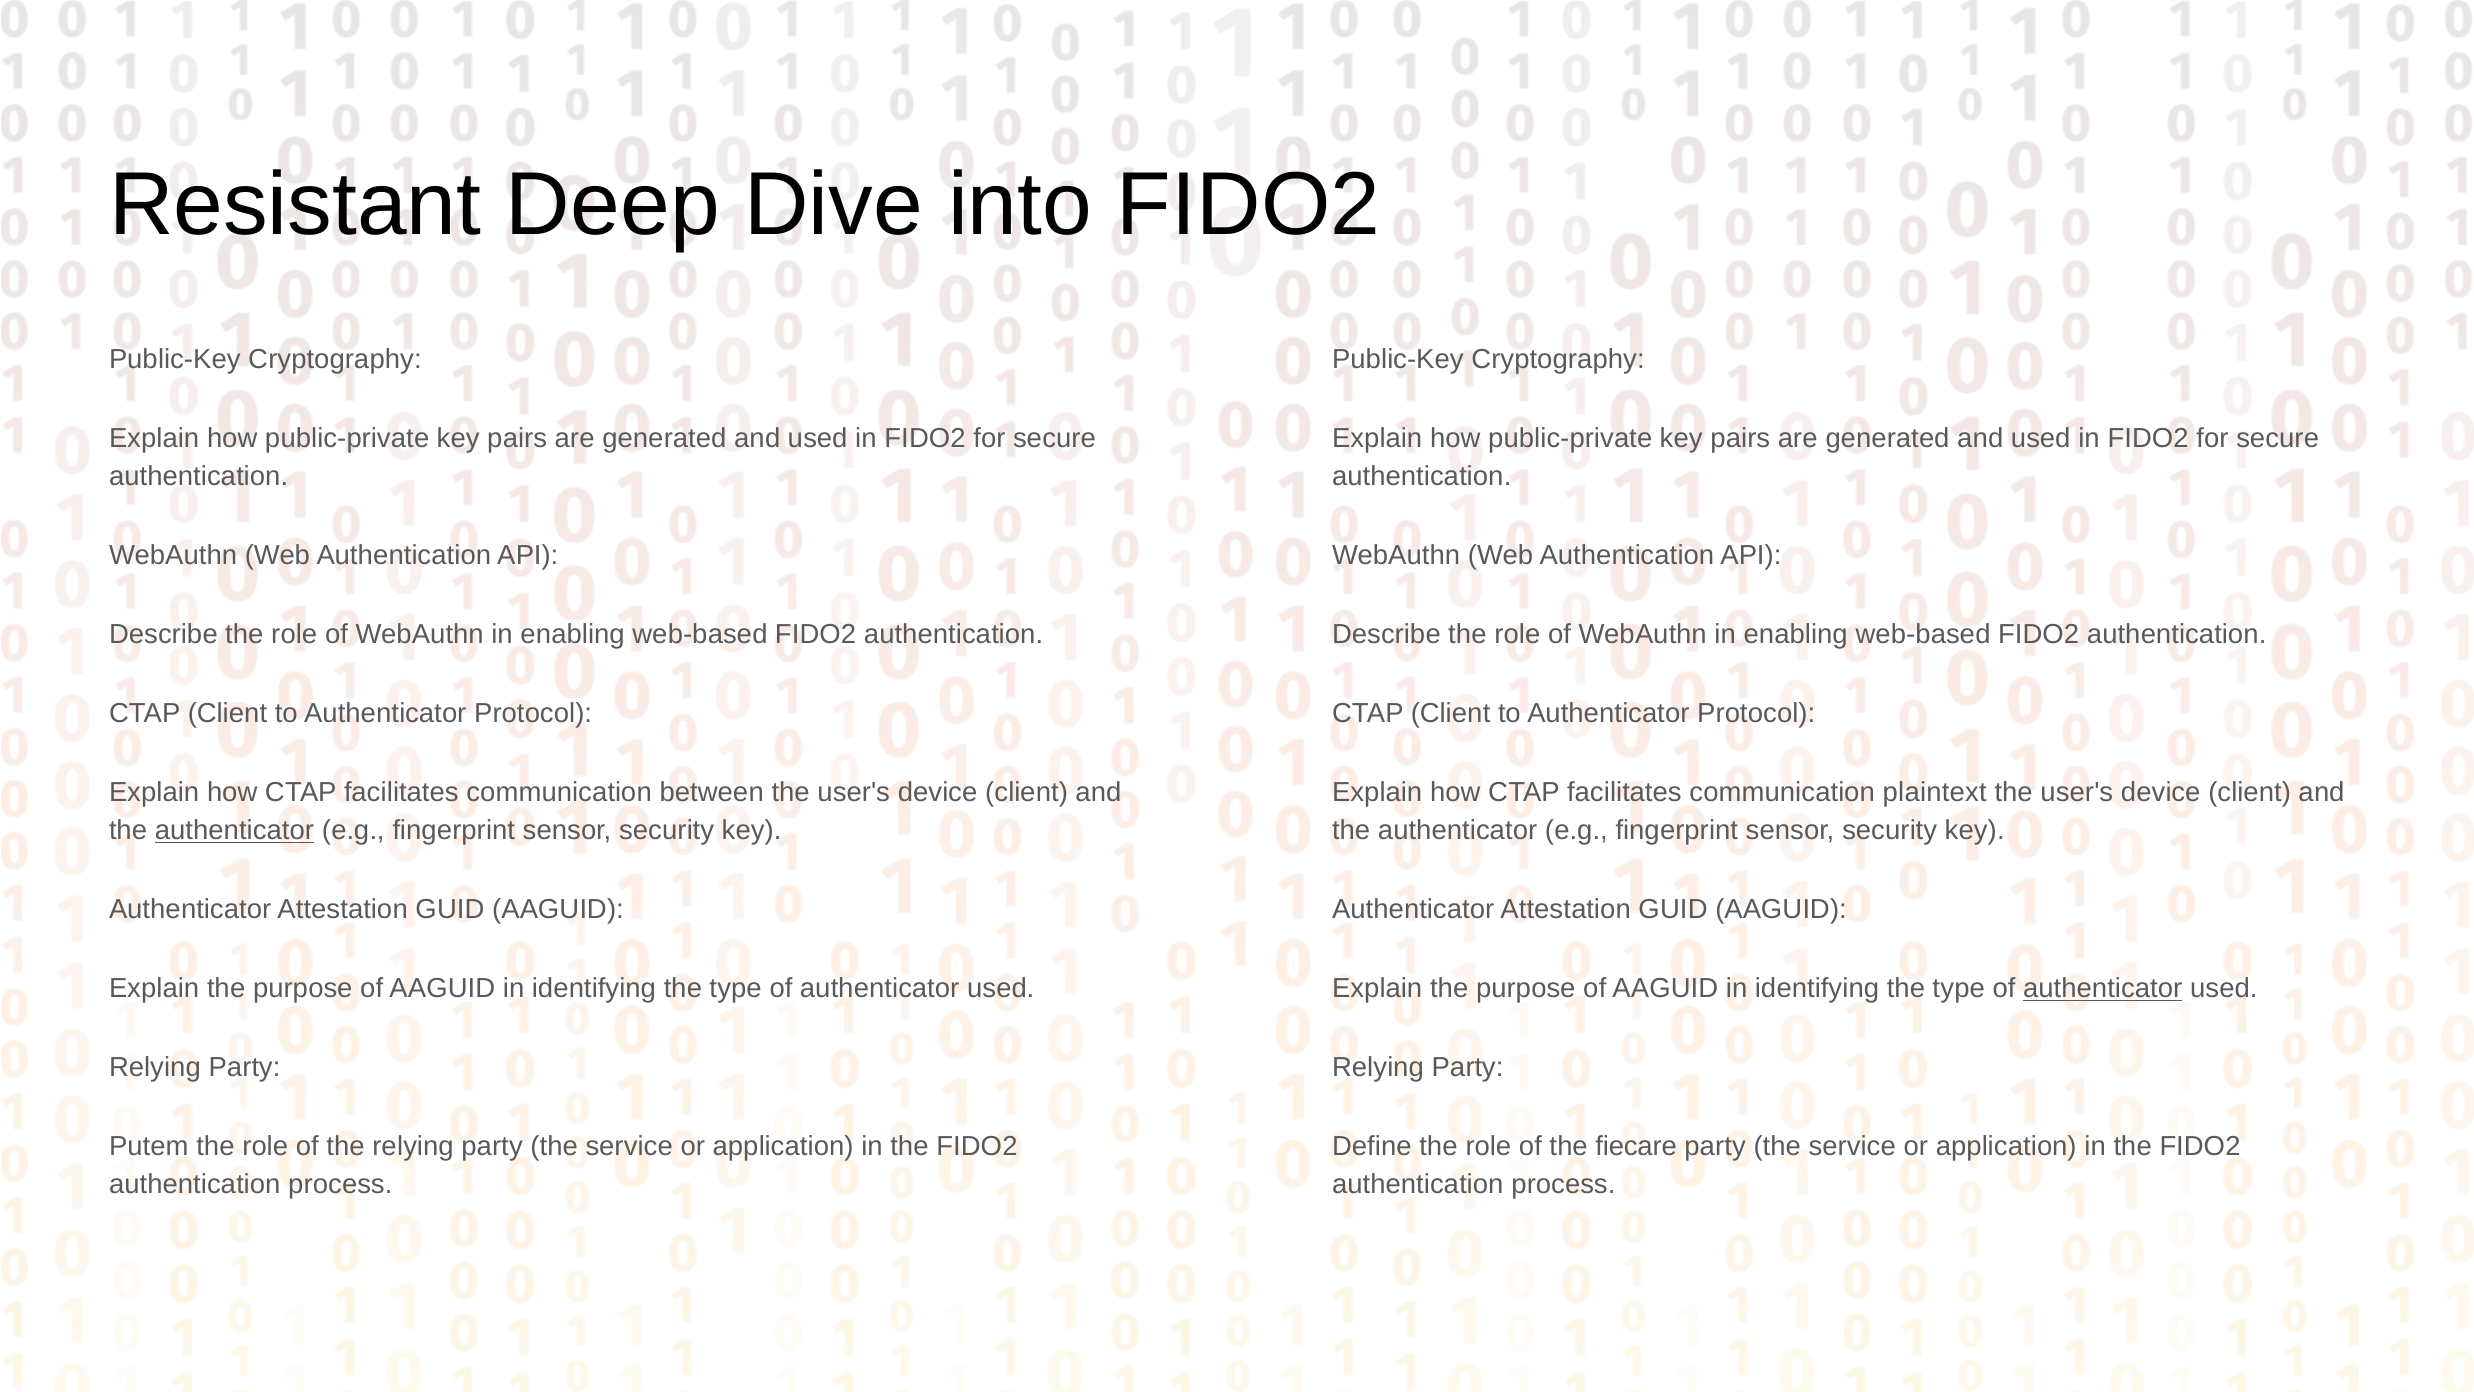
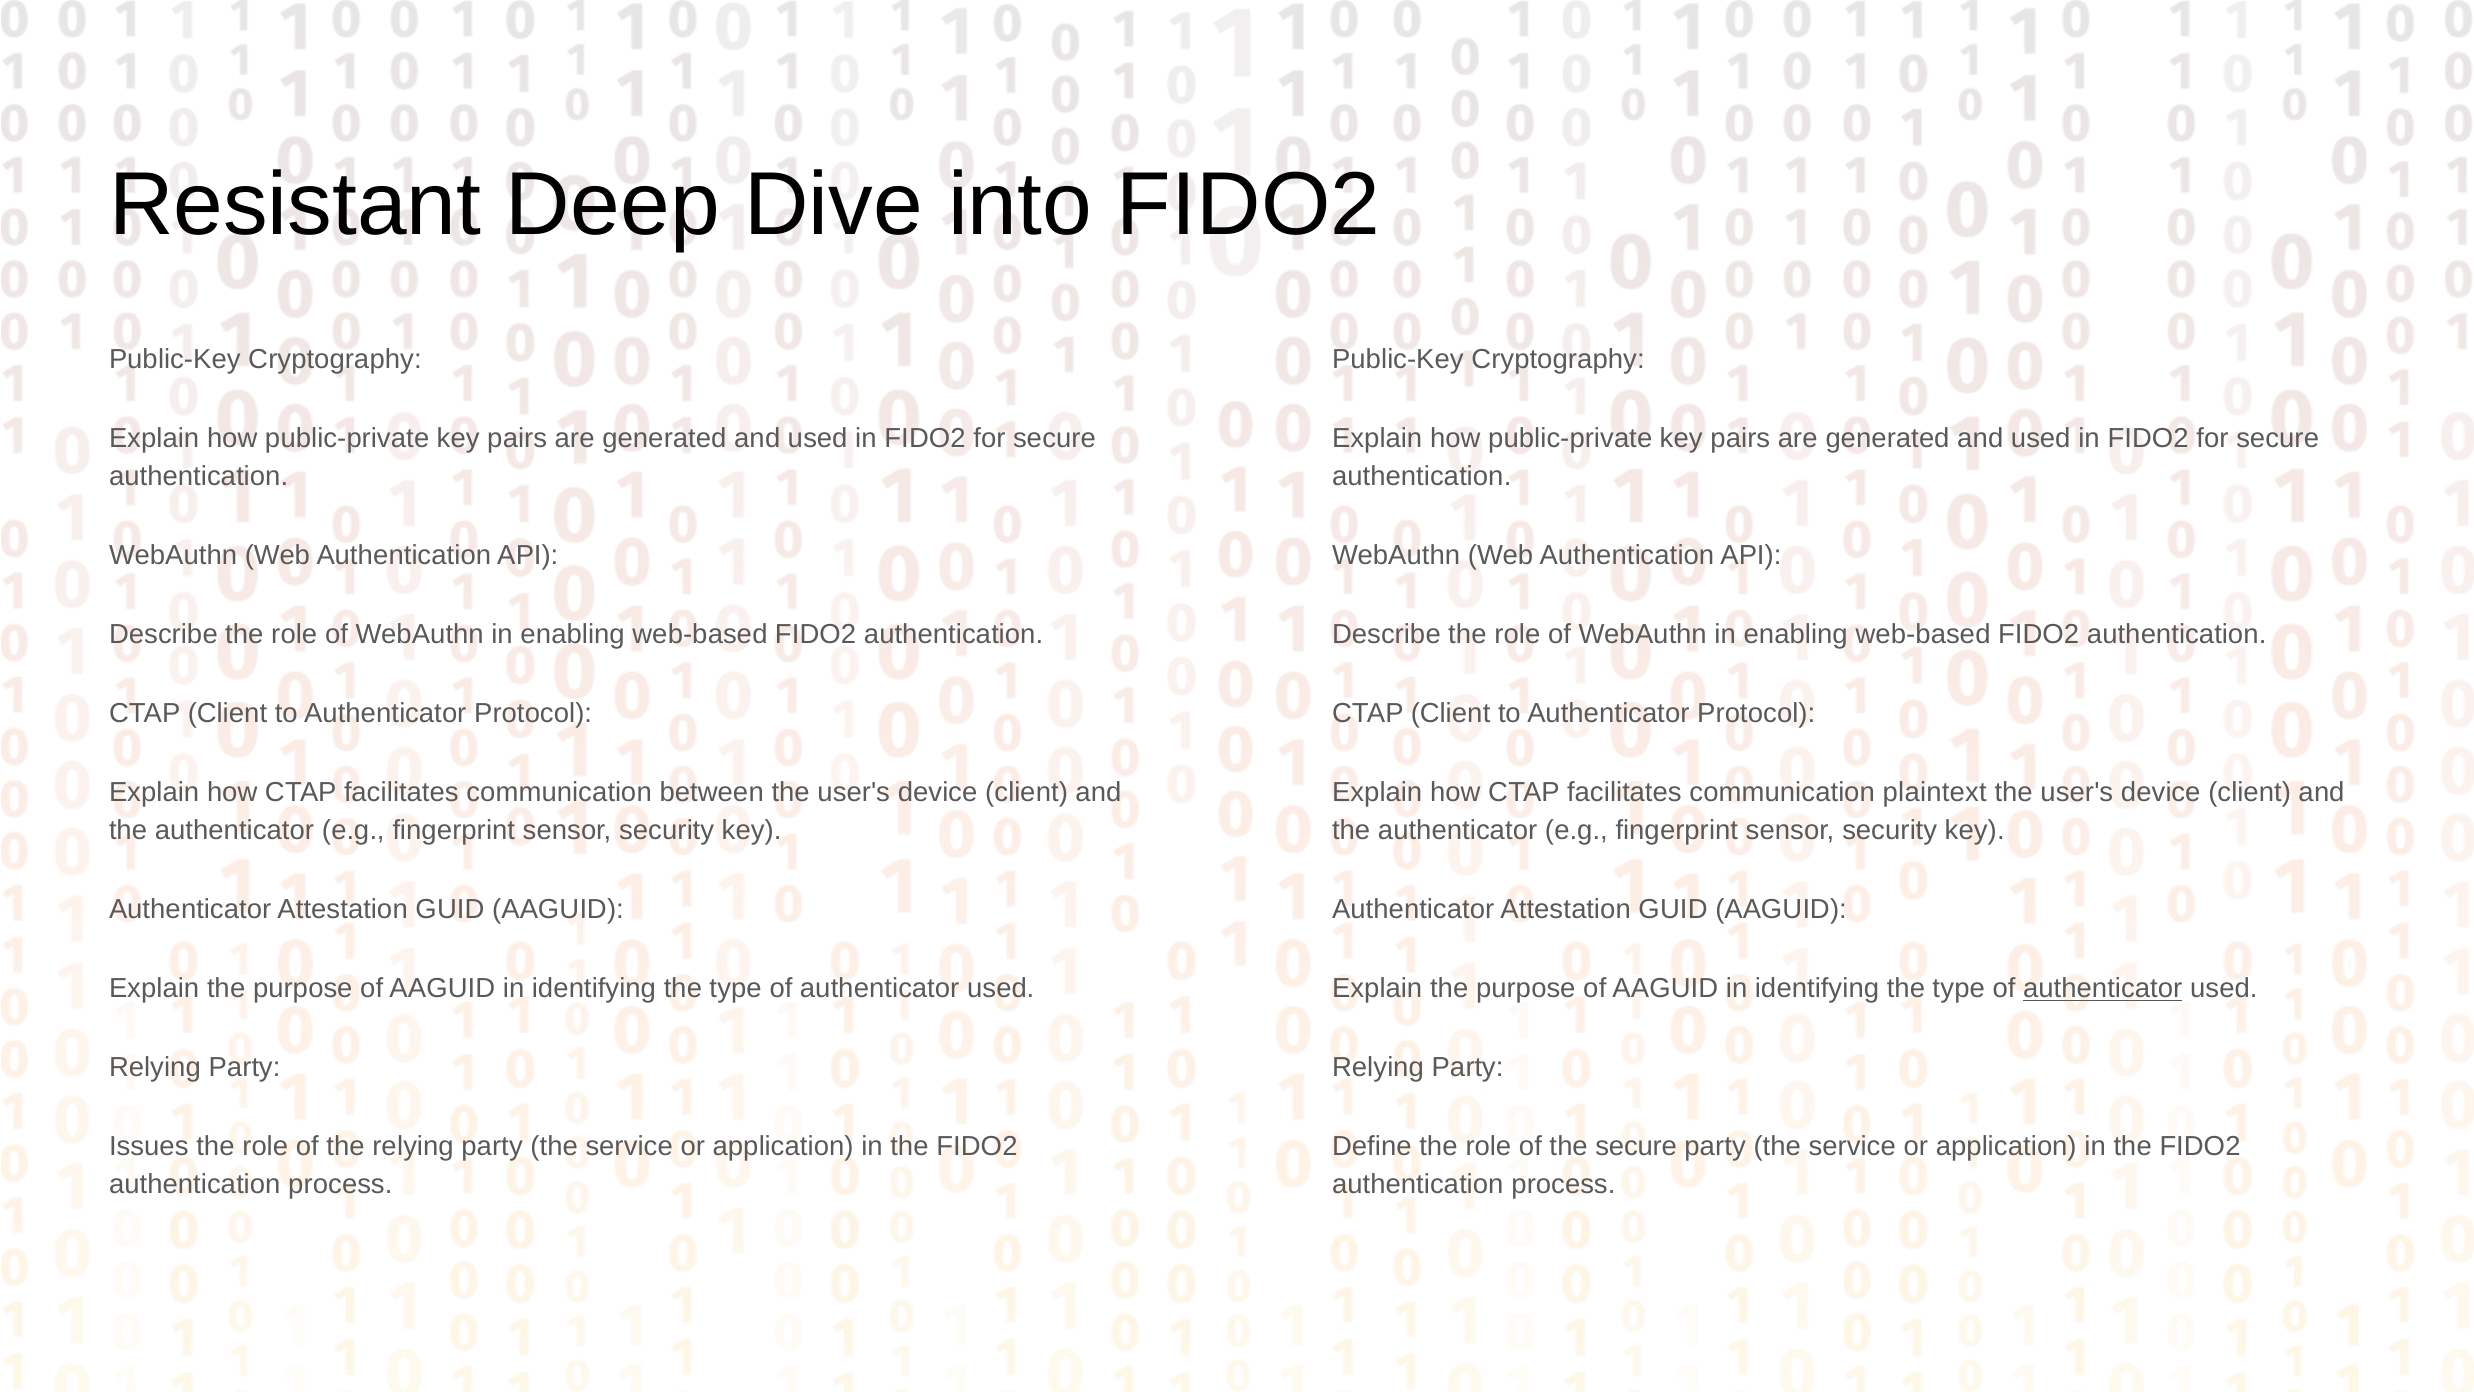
authenticator underline: present -> none (234, 830)
Putem: Putem -> Issues (149, 1146)
the fiecare: fiecare -> secure (1636, 1146)
